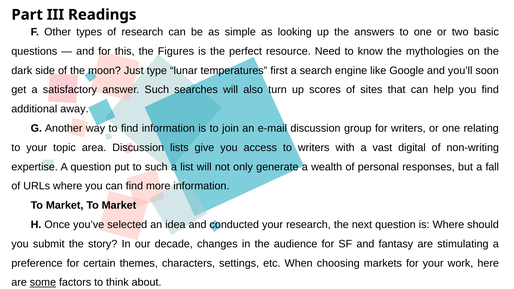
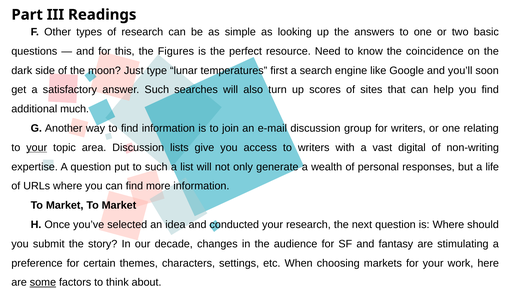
mythologies: mythologies -> coincidence (435, 51)
away: away -> much (75, 109)
your underline: none -> present (37, 148)
fall: fall -> life (492, 167)
